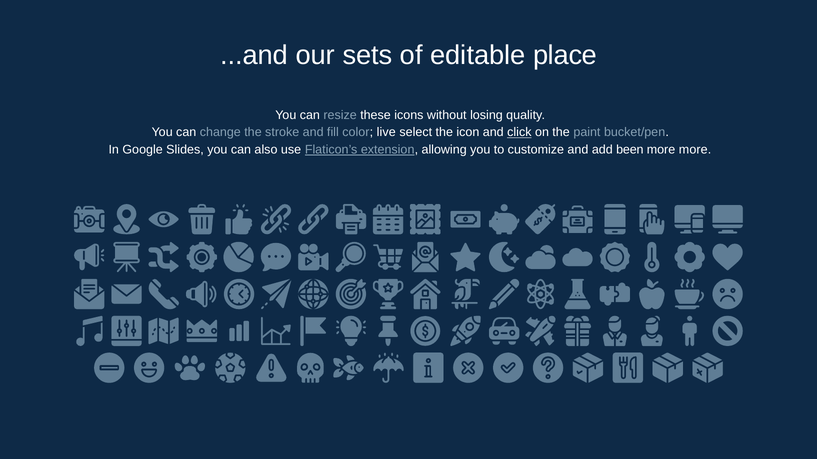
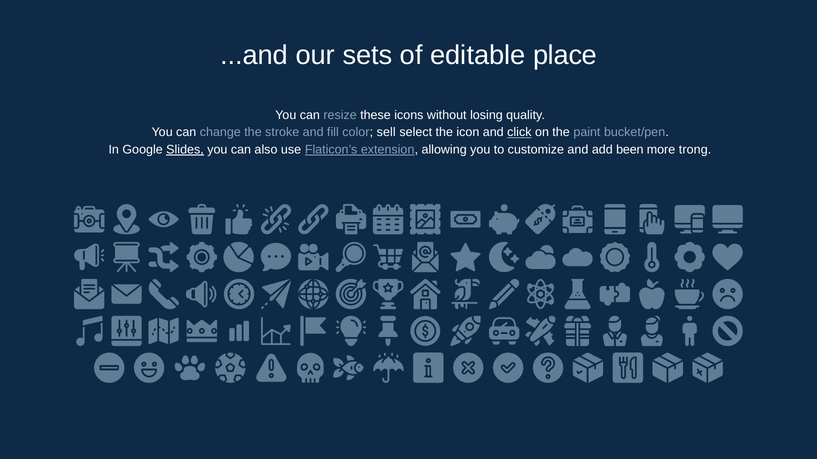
live: live -> sell (386, 133)
Slides underline: none -> present (185, 150)
more more: more -> trong (695, 150)
